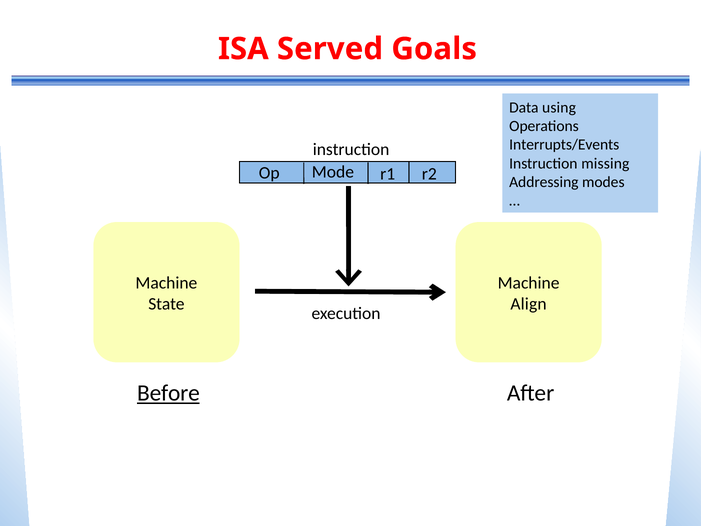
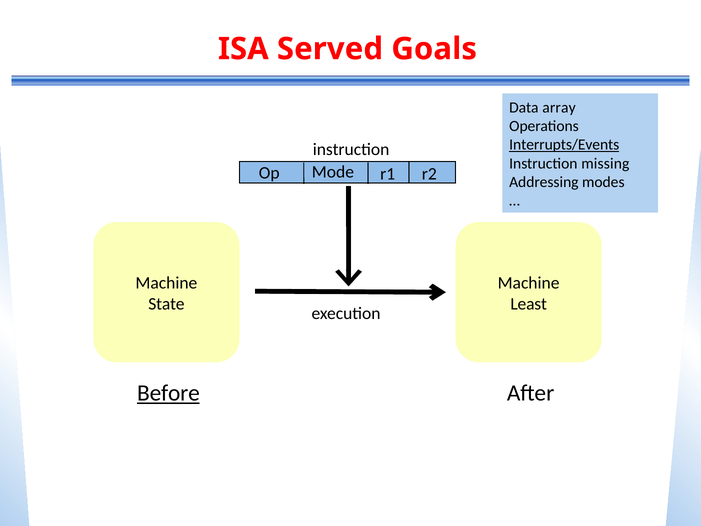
using: using -> array (559, 107)
Interrupts/Events underline: none -> present (564, 145)
Align: Align -> Least (529, 304)
